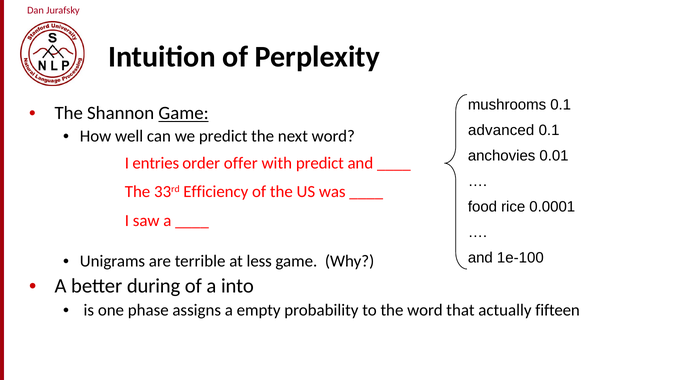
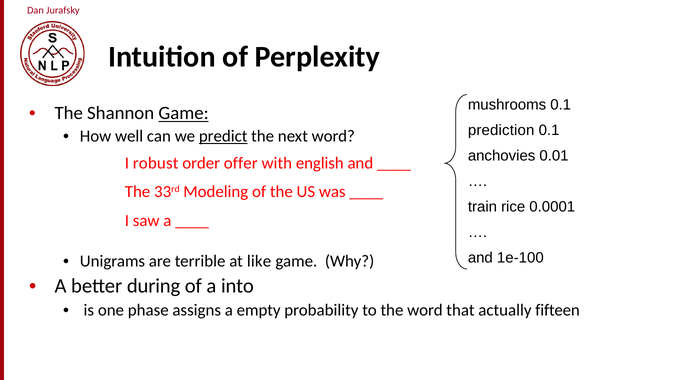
advanced: advanced -> prediction (501, 131)
predict underline: none -> present (223, 136)
entries: entries -> robust (156, 163)
with predict: predict -> english (320, 163)
Efficiency: Efficiency -> Modeling (216, 192)
food: food -> train (482, 207)
less: less -> like (259, 261)
